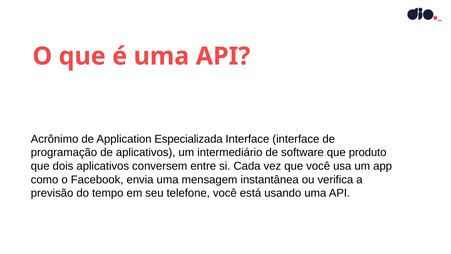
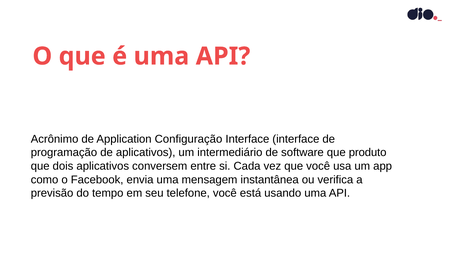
Especializada: Especializada -> Configuração (188, 139)
